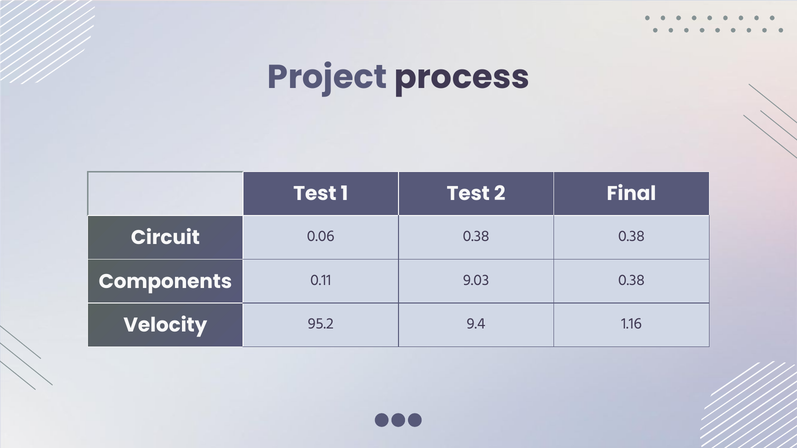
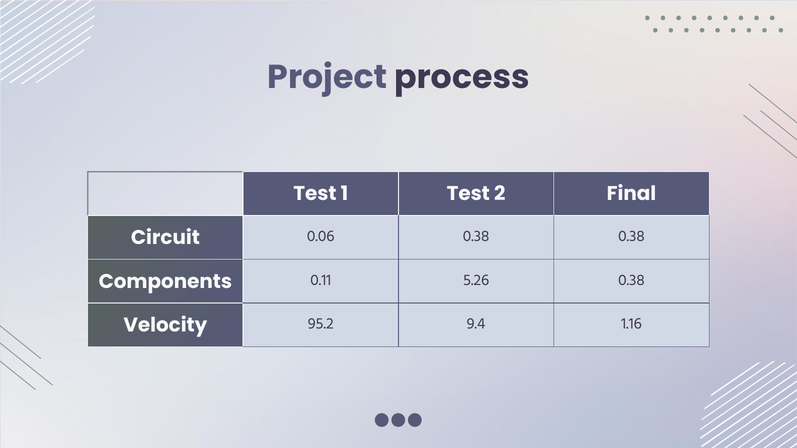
9.03: 9.03 -> 5.26 (476, 280)
